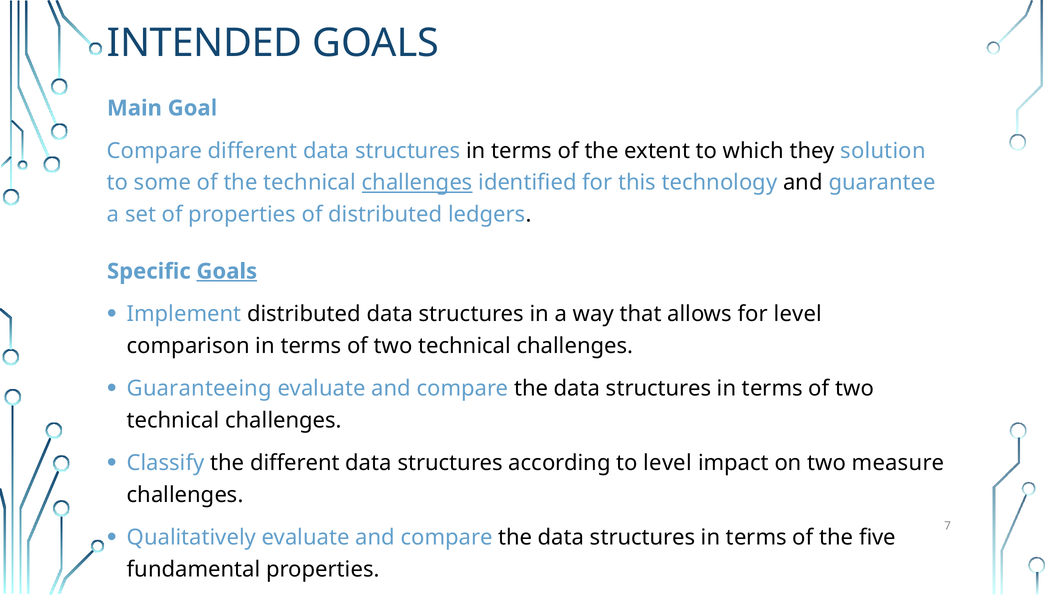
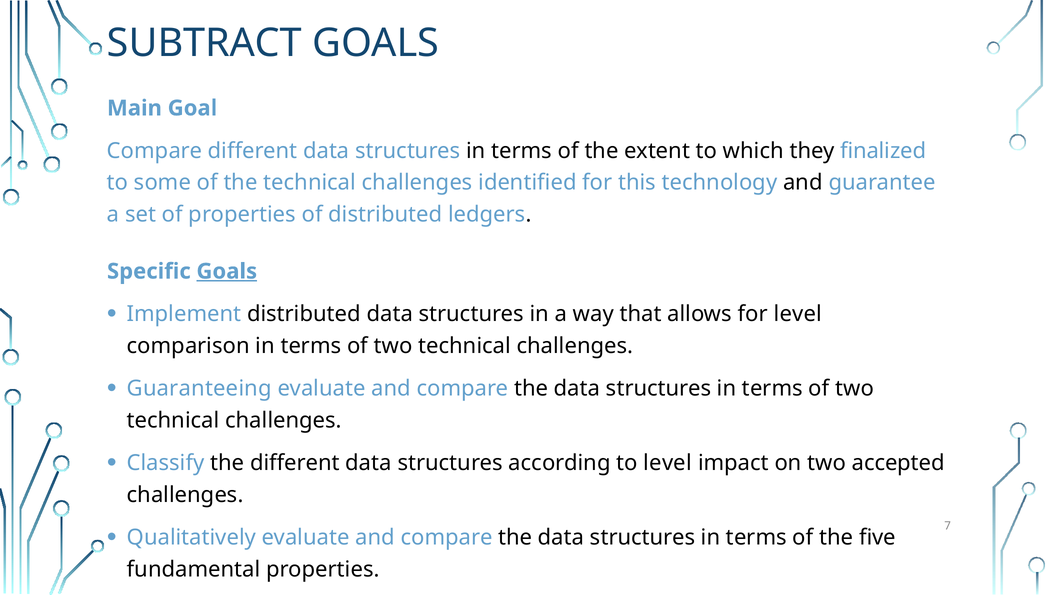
INTENDED: INTENDED -> SUBTRACT (204, 43)
solution: solution -> finalized (883, 151)
challenges underline: present -> none (417, 183)
measure: measure -> accepted (898, 463)
